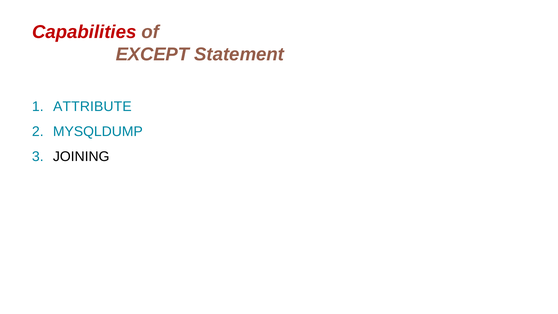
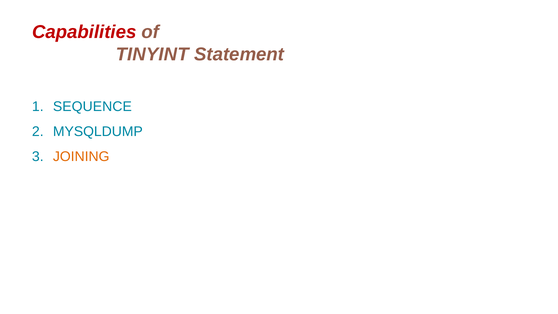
EXCEPT: EXCEPT -> TINYINT (152, 54)
ATTRIBUTE: ATTRIBUTE -> SEQUENCE (92, 106)
JOINING colour: black -> orange (81, 157)
